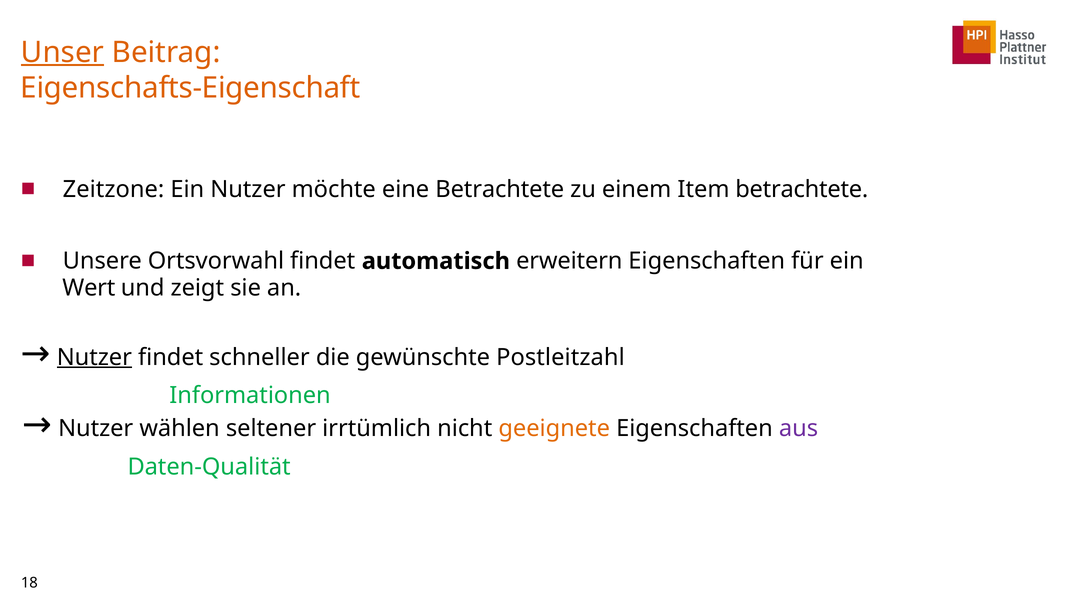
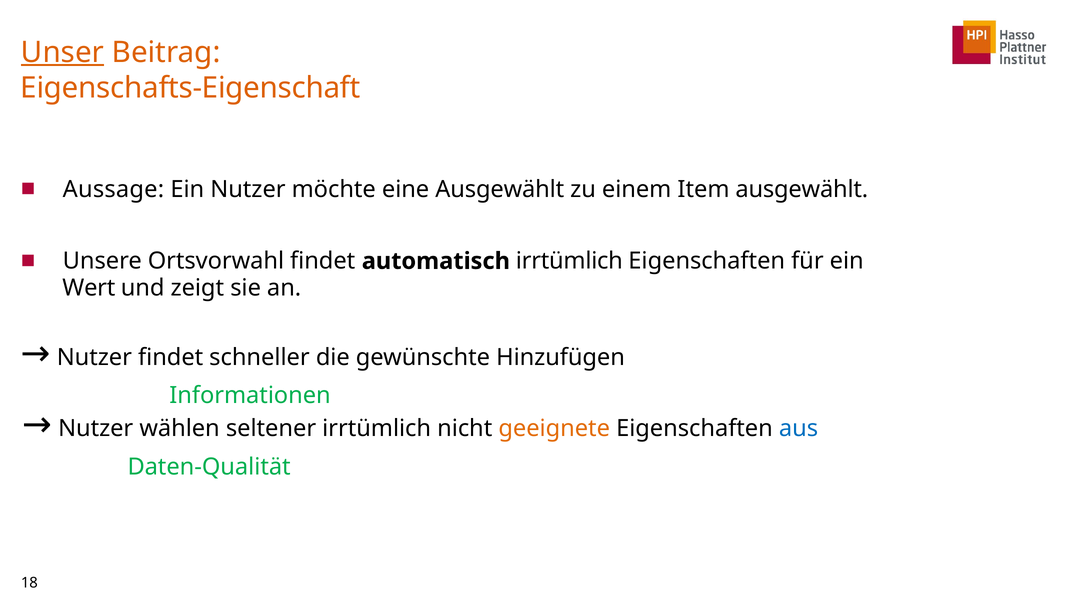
Zeitzone: Zeitzone -> Aussage (113, 189)
eine Betrachtete: Betrachtete -> Ausgewählt (500, 189)
Item betrachtete: betrachtete -> ausgewählt (802, 189)
automatisch erweitern: erweitern -> irrtümlich (569, 261)
Nutzer underline: present -> none (94, 357)
Postleitzahl: Postleitzahl -> Hinzufügen (561, 357)
aus colour: purple -> blue (799, 428)
